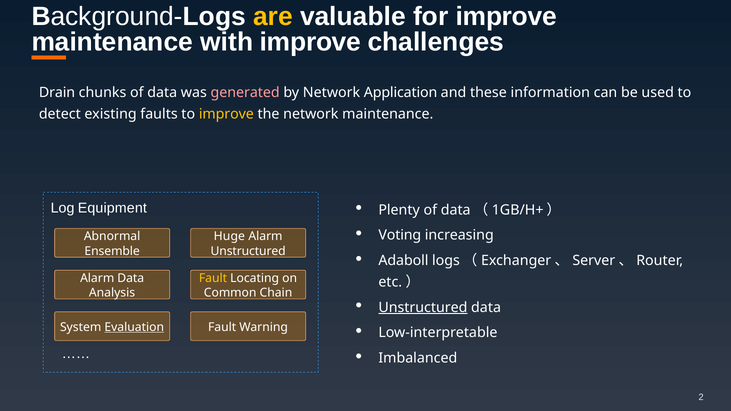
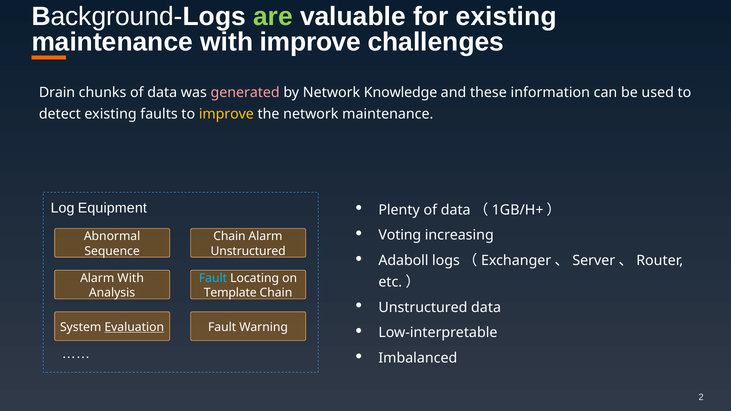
are colour: yellow -> light green (273, 17)
for improve: improve -> existing (506, 17)
Application: Application -> Knowledge (401, 93)
Huge: Huge -> Chain (229, 236)
Ensemble: Ensemble -> Sequence (112, 251)
Alarm Data: Data -> With (131, 278)
Fault colour: yellow -> light blue (213, 278)
Common: Common -> Template (230, 293)
Unstructured underline: present -> none (423, 308)
